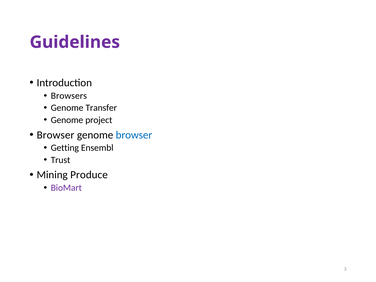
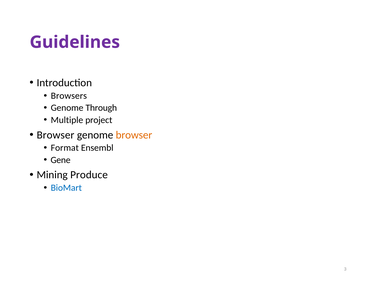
Transfer: Transfer -> Through (101, 108)
Genome: Genome -> Multiple (67, 120)
browser colour: blue -> orange (134, 135)
Getting: Getting -> Format (65, 148)
Trust: Trust -> Gene (61, 160)
BioMart colour: purple -> blue (66, 188)
